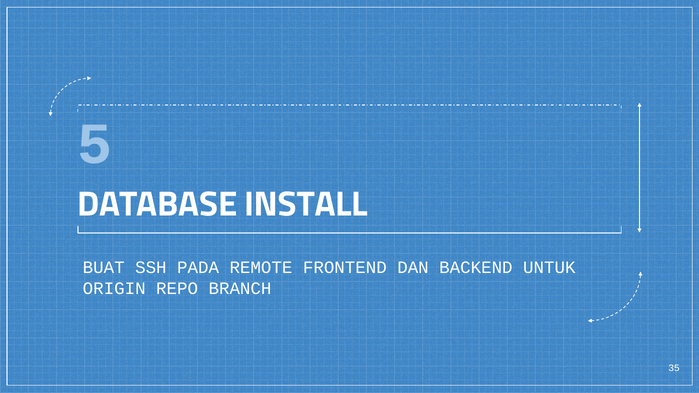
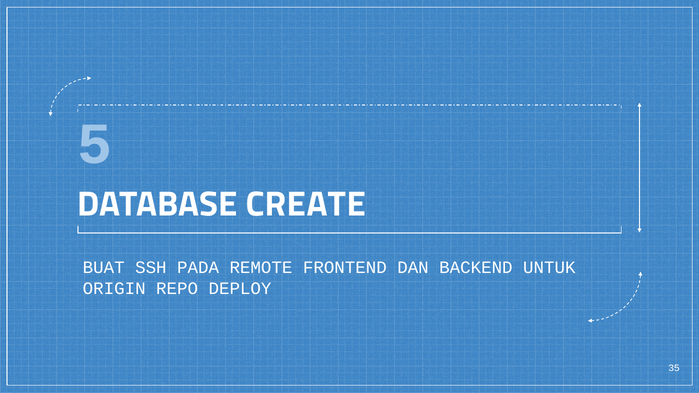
INSTALL: INSTALL -> CREATE (306, 204)
BRANCH: BRANCH -> DEPLOY (240, 289)
